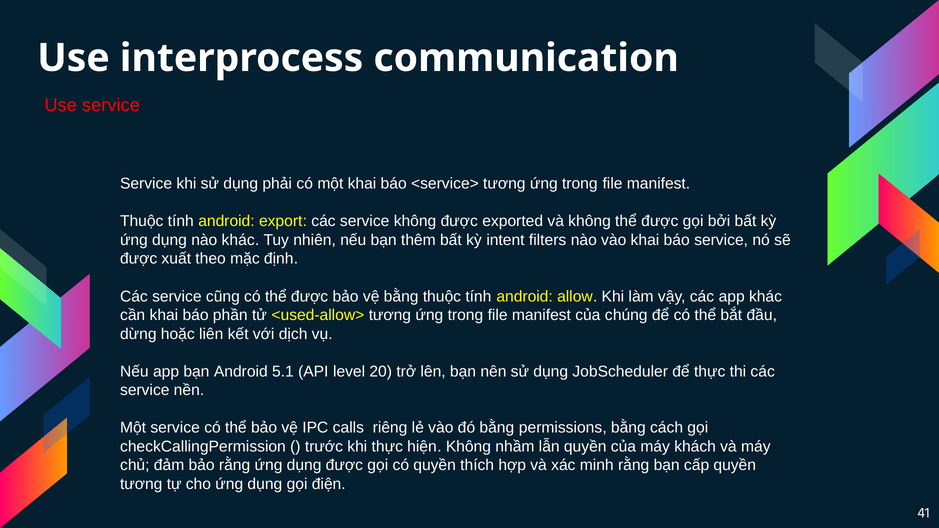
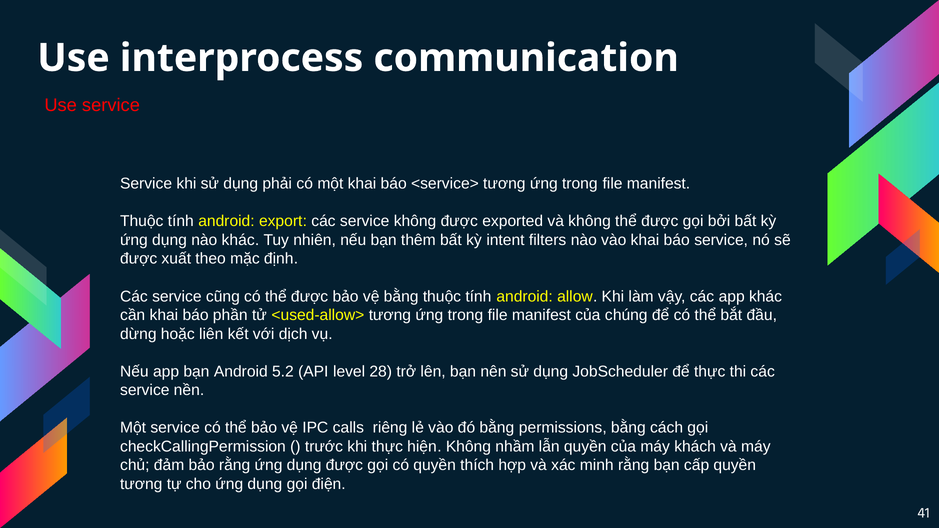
5.1: 5.1 -> 5.2 (283, 372)
20: 20 -> 28 (381, 372)
